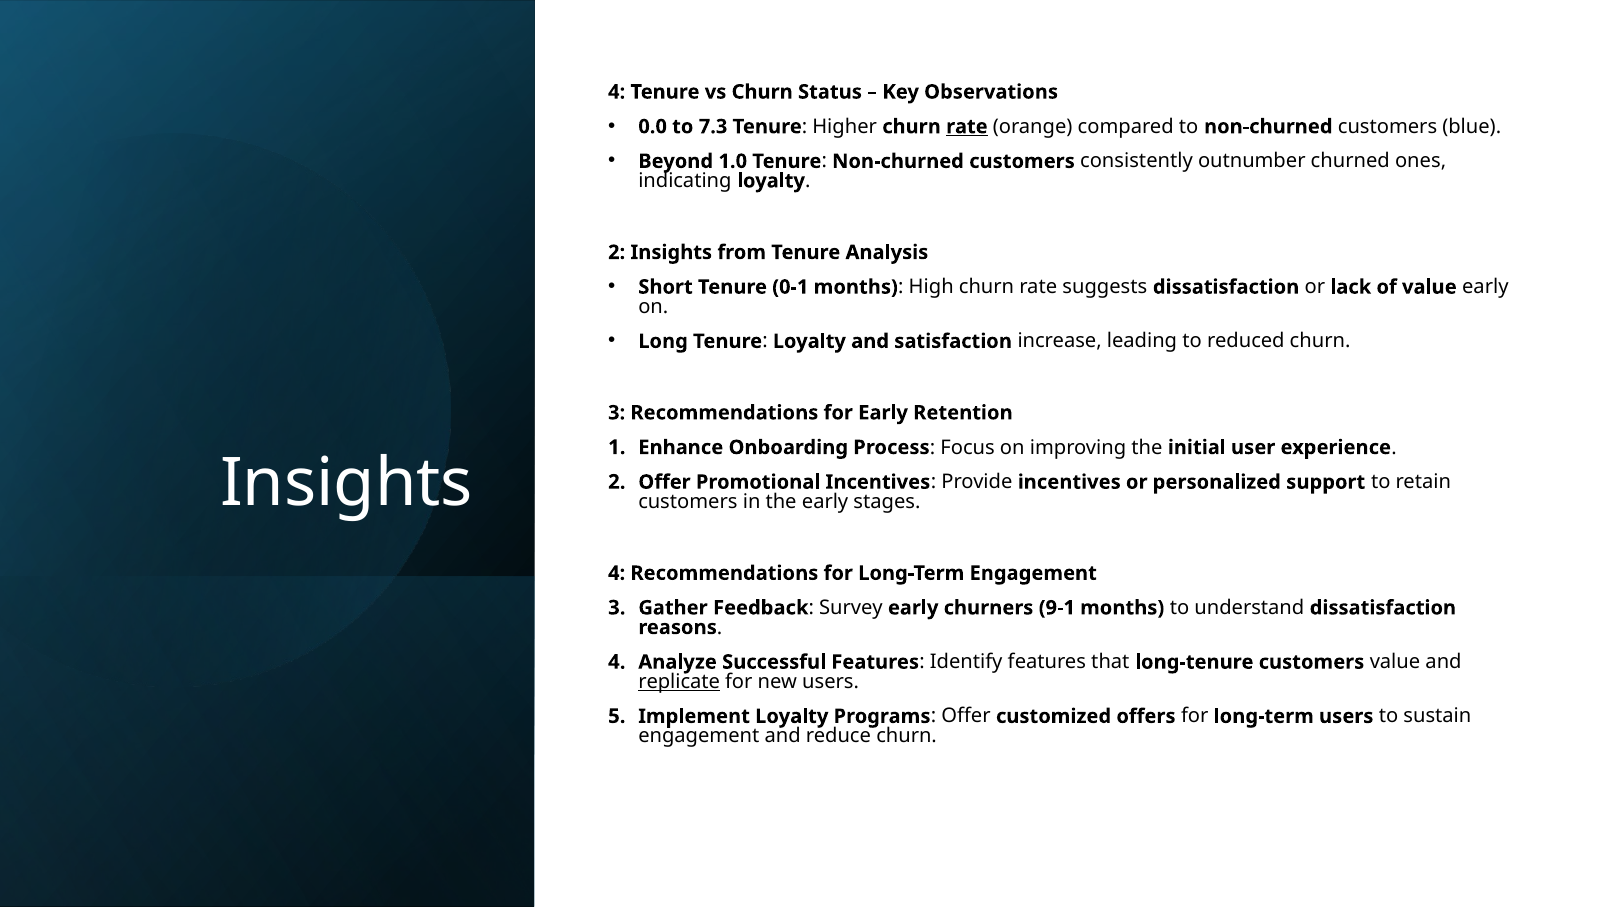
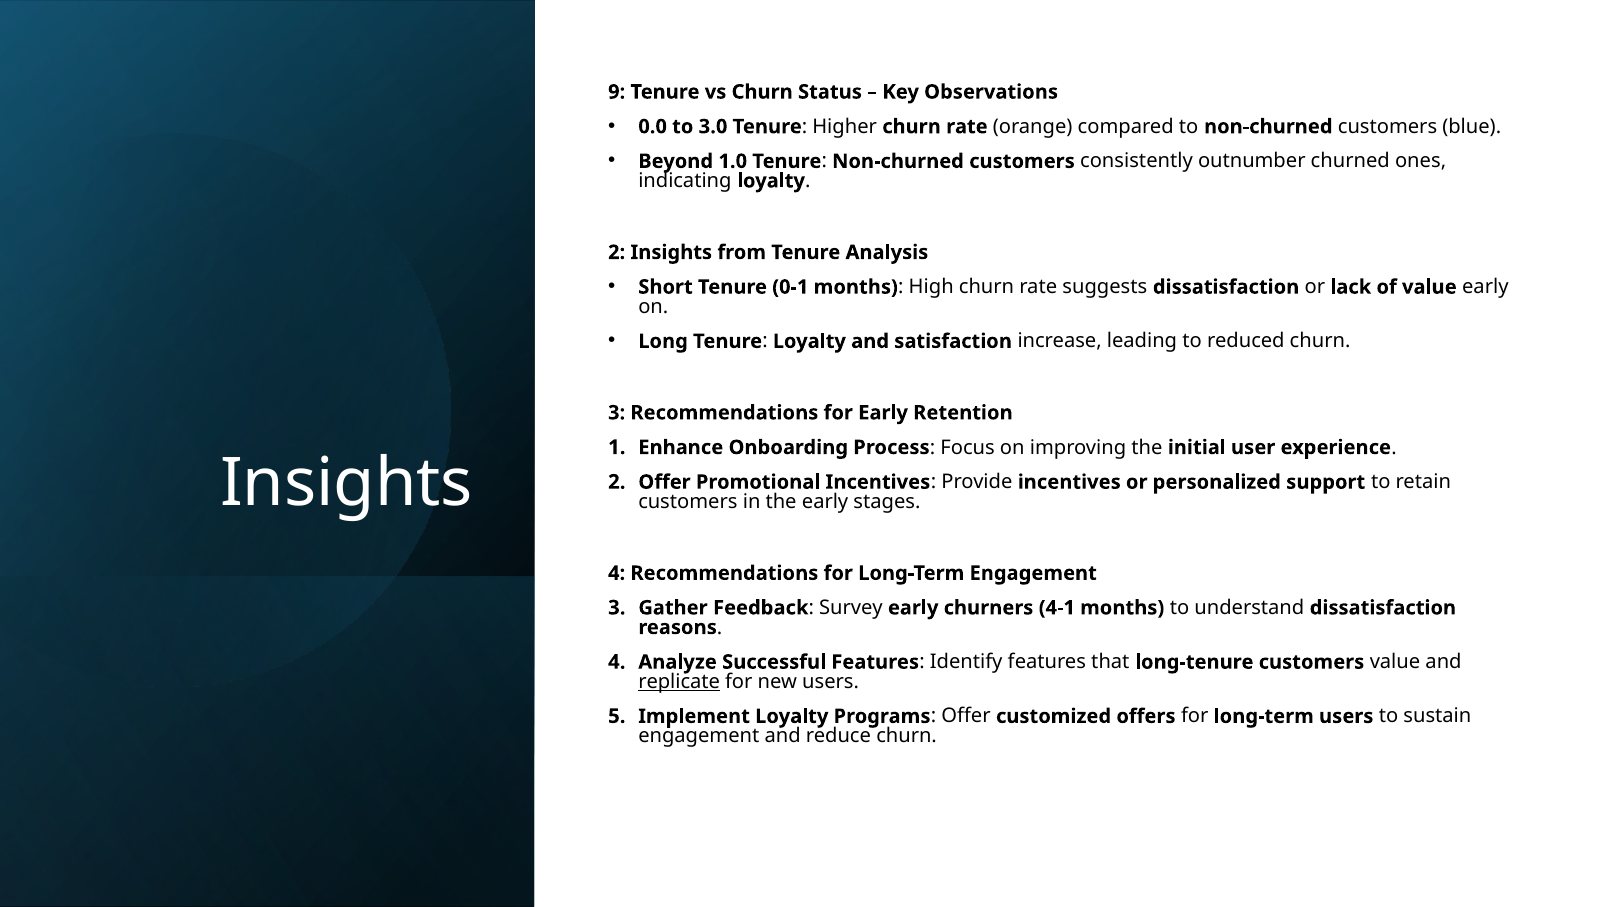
4: 4 -> 9 (617, 92)
7.3: 7.3 -> 3.0 (713, 127)
rate underline: present -> none (967, 127)
9-1: 9-1 -> 4-1 (1057, 608)
